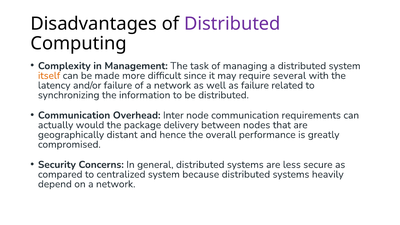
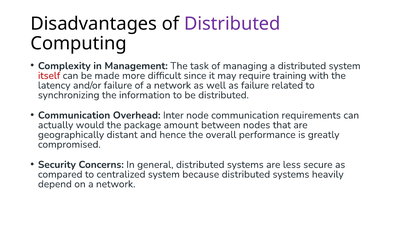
itself colour: orange -> red (49, 76)
several: several -> training (290, 76)
delivery: delivery -> amount (181, 125)
